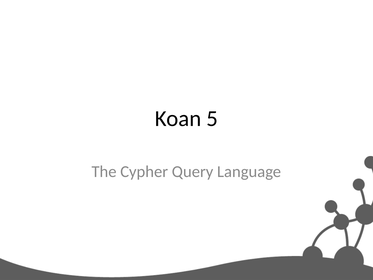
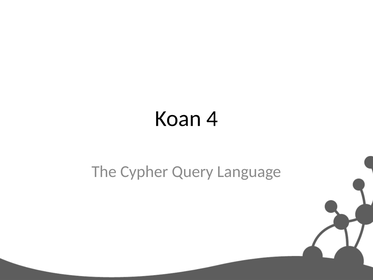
5: 5 -> 4 (212, 118)
